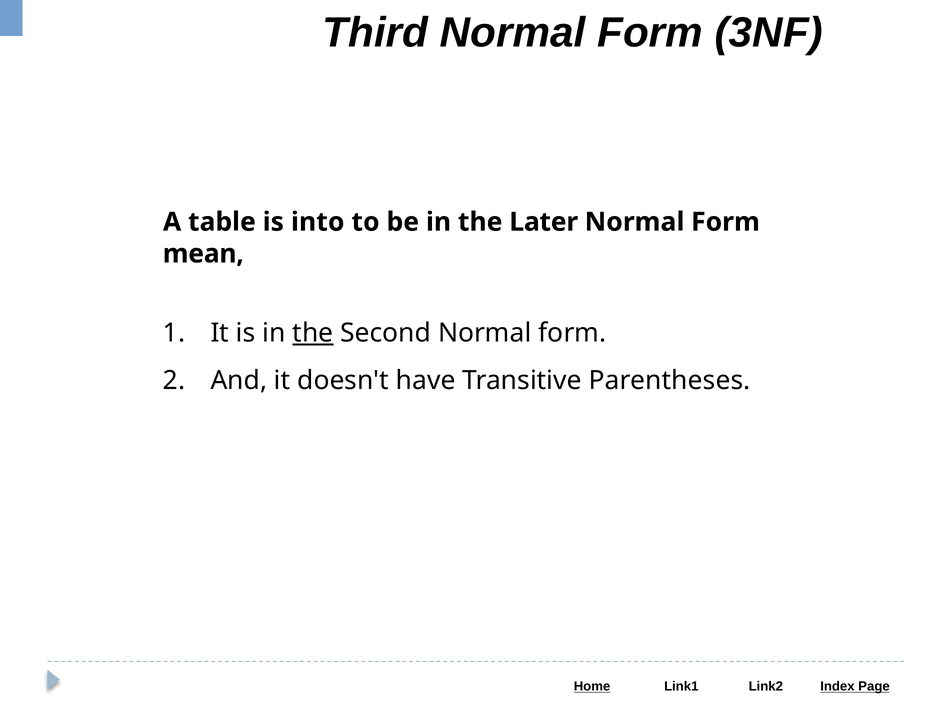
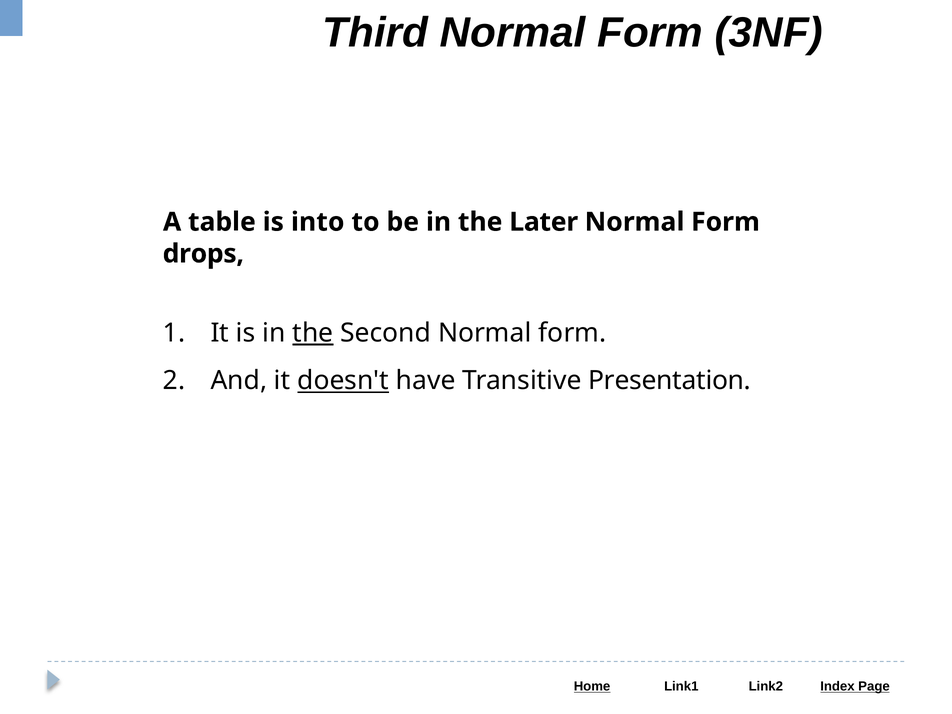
mean: mean -> drops (203, 254)
doesn't underline: none -> present (343, 381)
Parentheses: Parentheses -> Presentation (670, 381)
